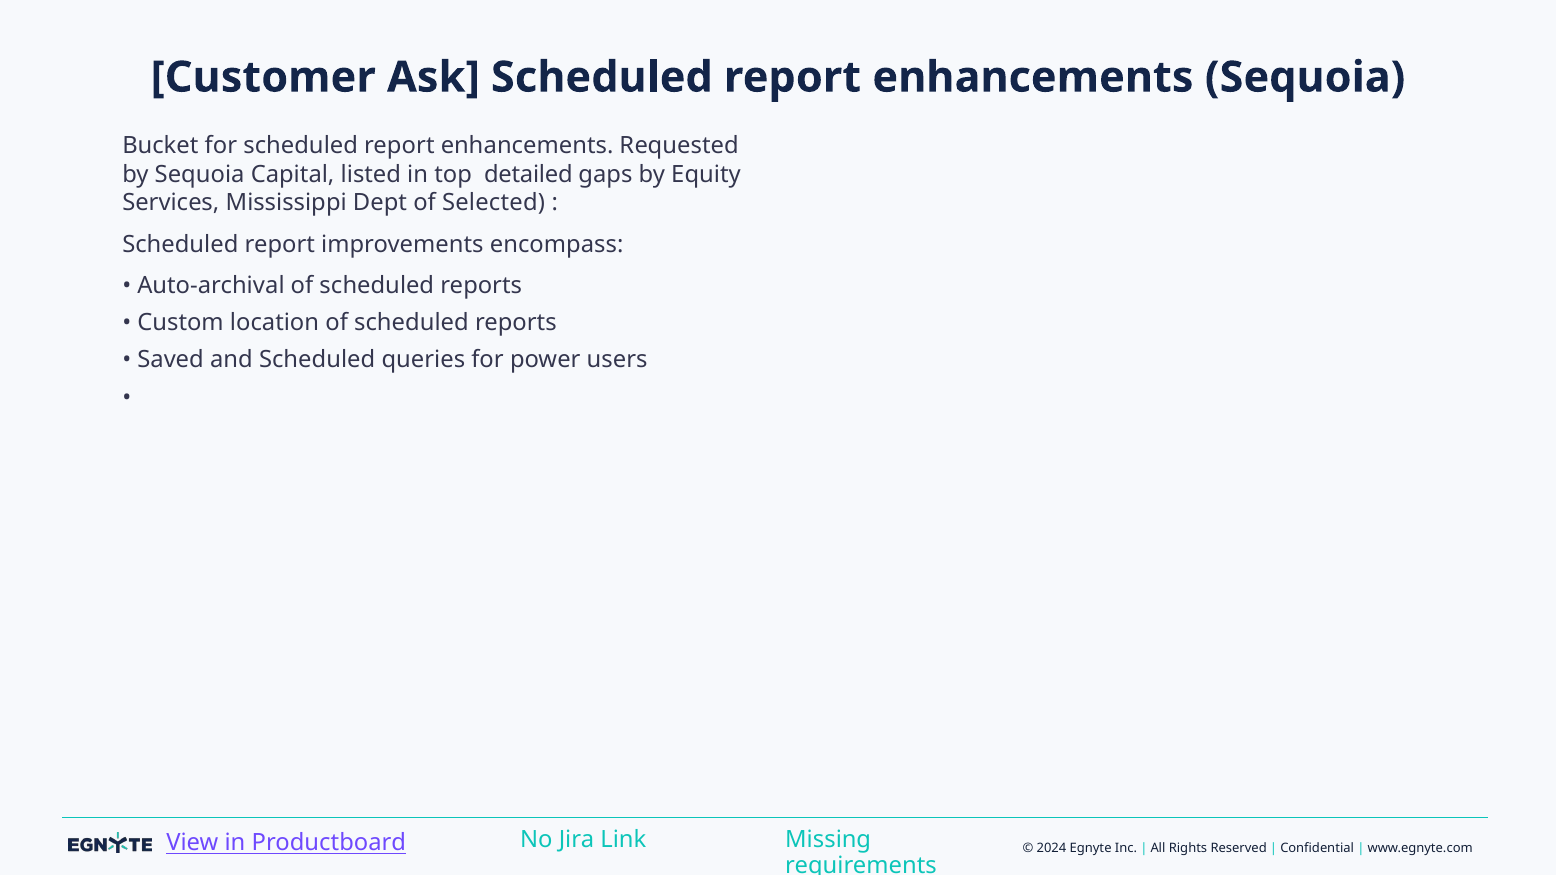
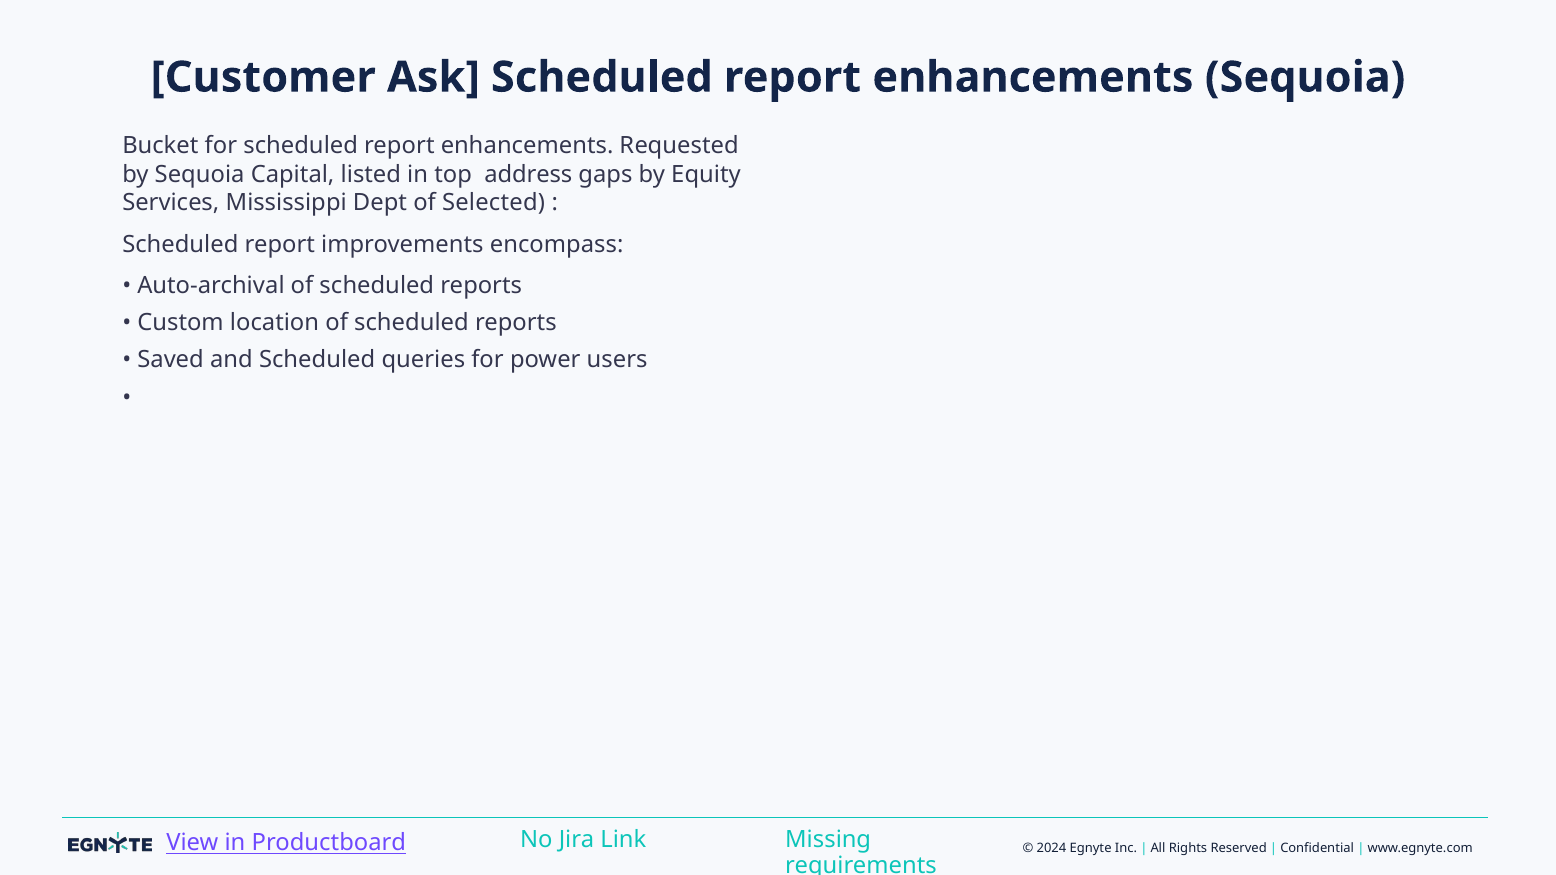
detailed: detailed -> address (528, 174)
